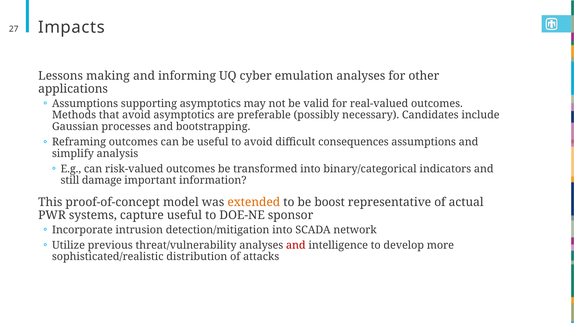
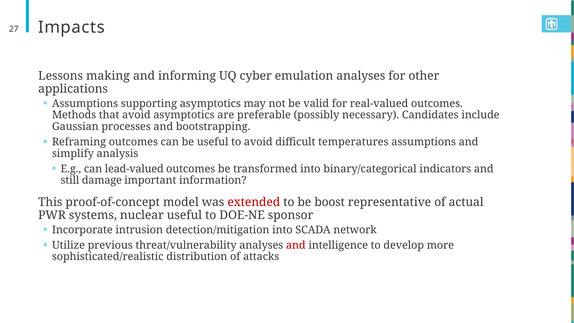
consequences: consequences -> temperatures (353, 142)
risk-valued: risk-valued -> lead-valued (134, 169)
extended colour: orange -> red (254, 202)
capture: capture -> nuclear (142, 215)
